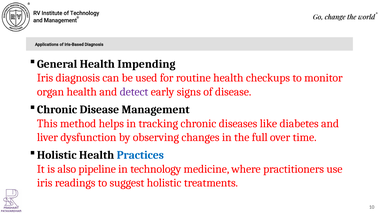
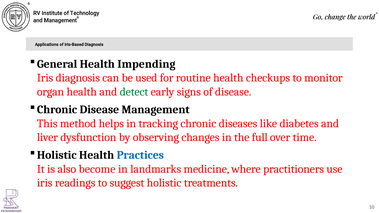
detect colour: purple -> green (134, 92)
pipeline: pipeline -> become (97, 169)
technology: technology -> landmarks (156, 169)
